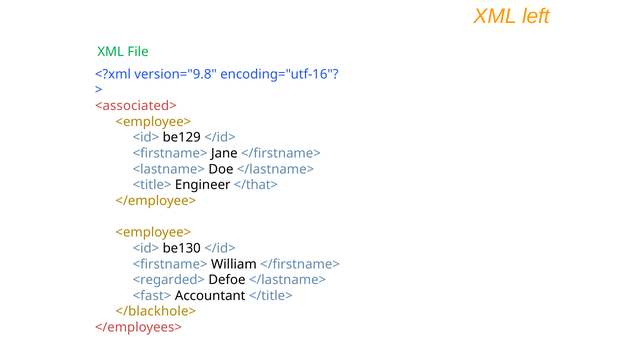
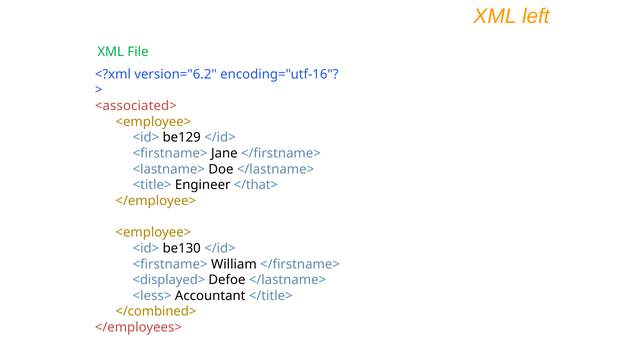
version="9.8: version="9.8 -> version="6.2 (176, 74)
<regarded>: <regarded> -> <displayed> (169, 280)
<fast>: <fast> -> <less> (152, 296)
</blackhole>: </blackhole> -> </combined> (156, 312)
